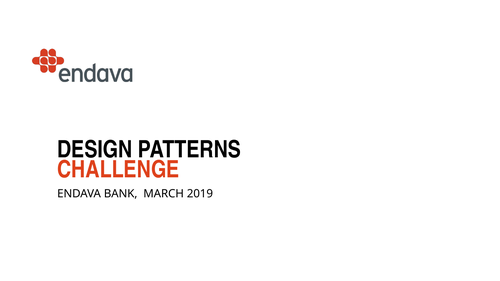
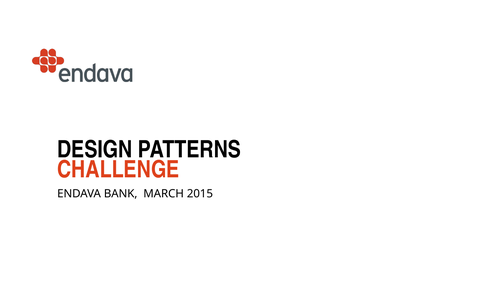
2019: 2019 -> 2015 (200, 194)
